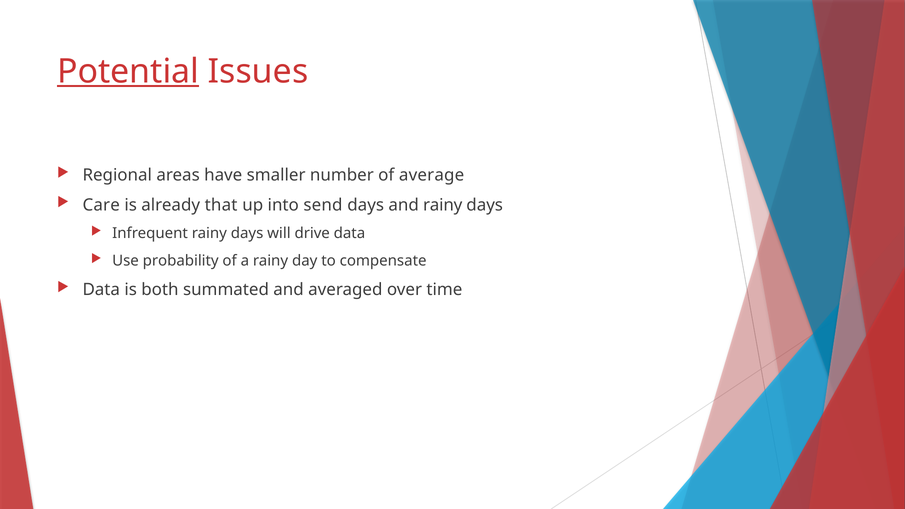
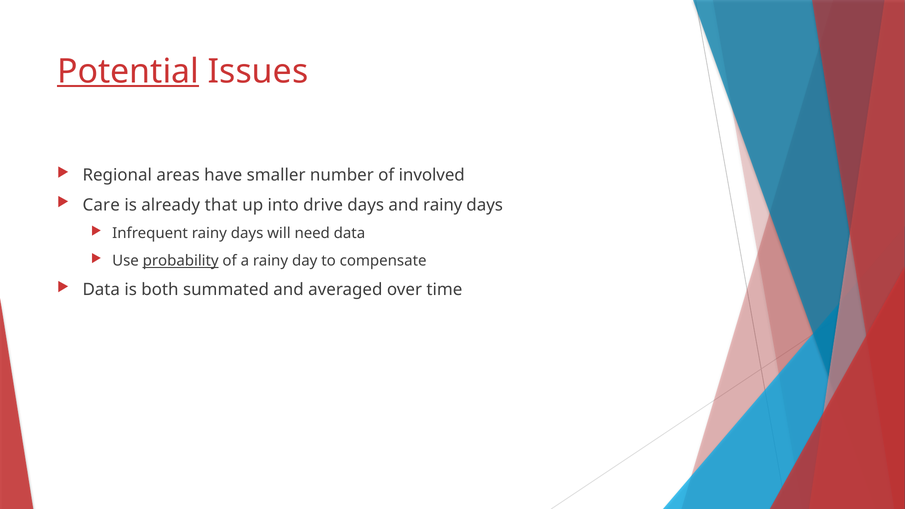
average: average -> involved (432, 175)
send: send -> drive (323, 205)
drive: drive -> need (312, 233)
probability underline: none -> present (181, 261)
